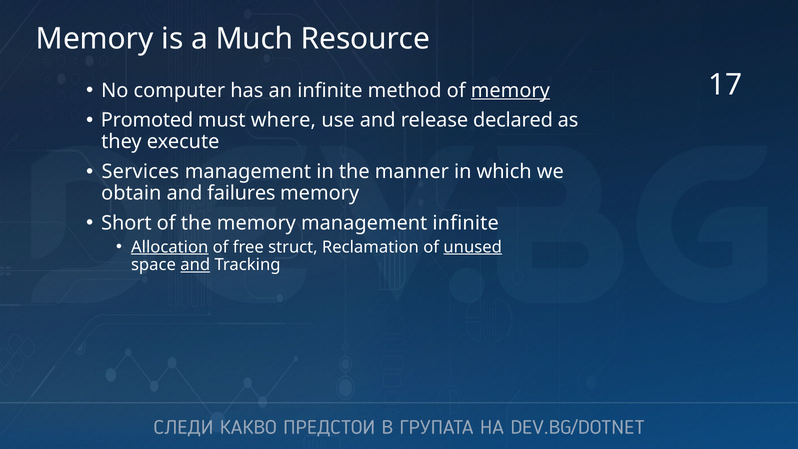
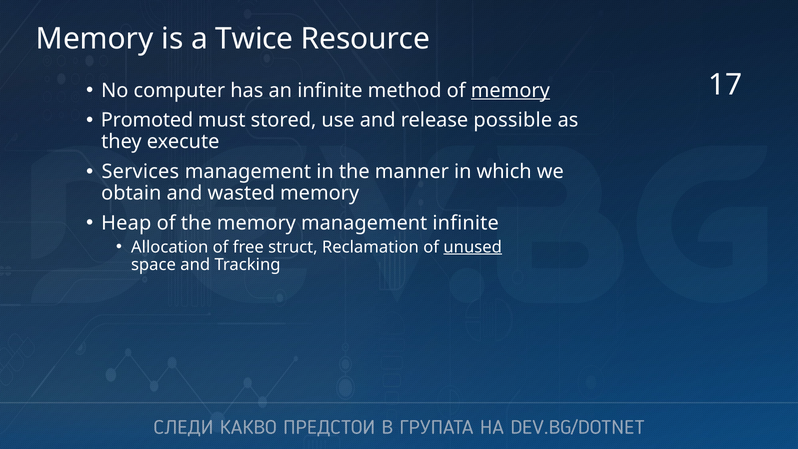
Much: Much -> Twice (254, 39)
where: where -> stored (284, 120)
declared: declared -> possible (513, 120)
failures: failures -> wasted (241, 193)
Short: Short -> Heap (126, 223)
Allocation underline: present -> none (170, 247)
and underline: present -> none (195, 265)
